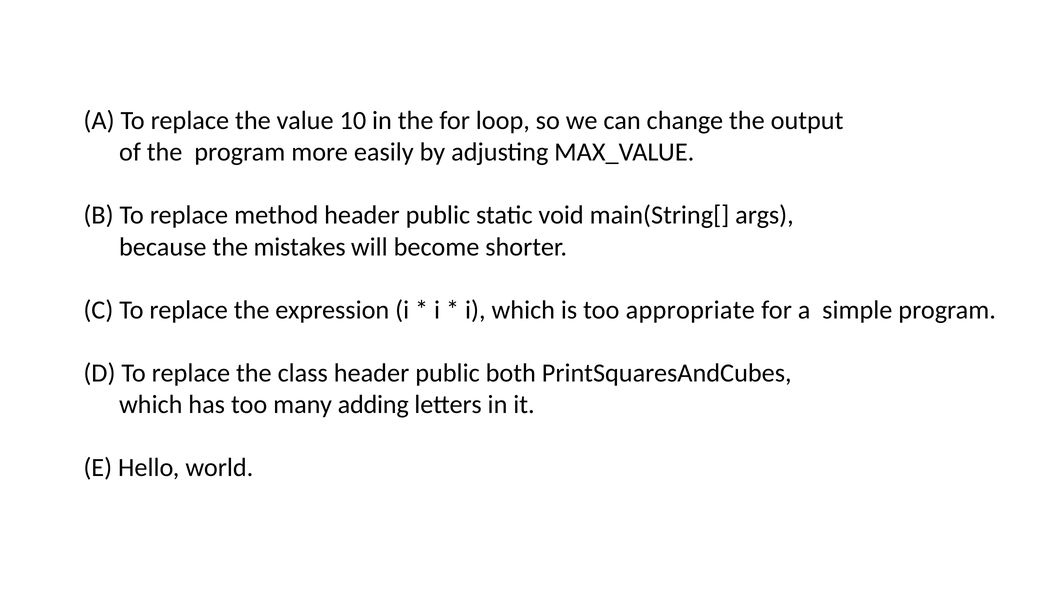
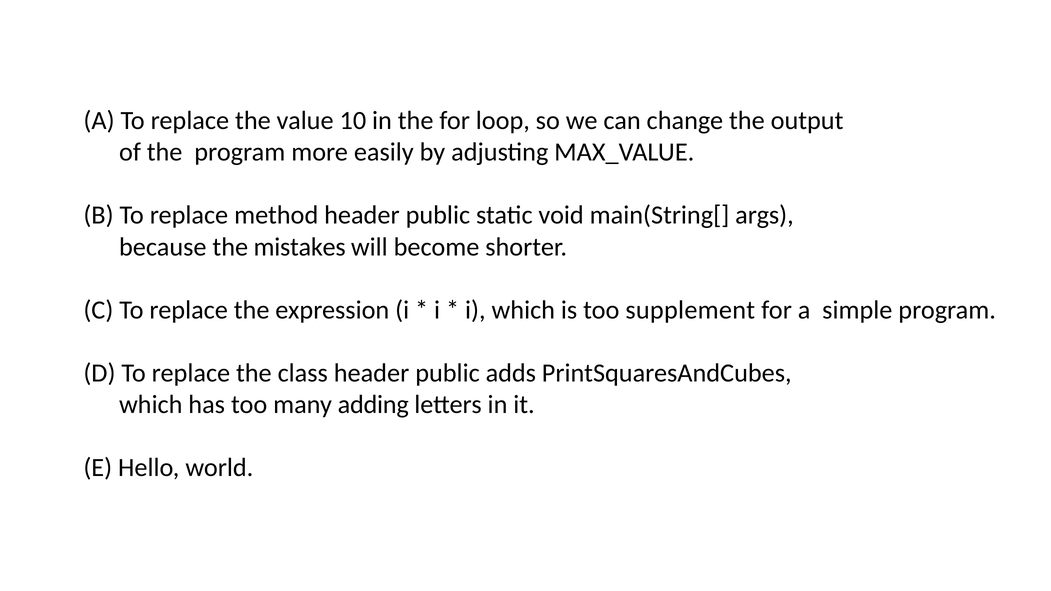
appropriate: appropriate -> supplement (690, 310)
both: both -> adds (511, 373)
